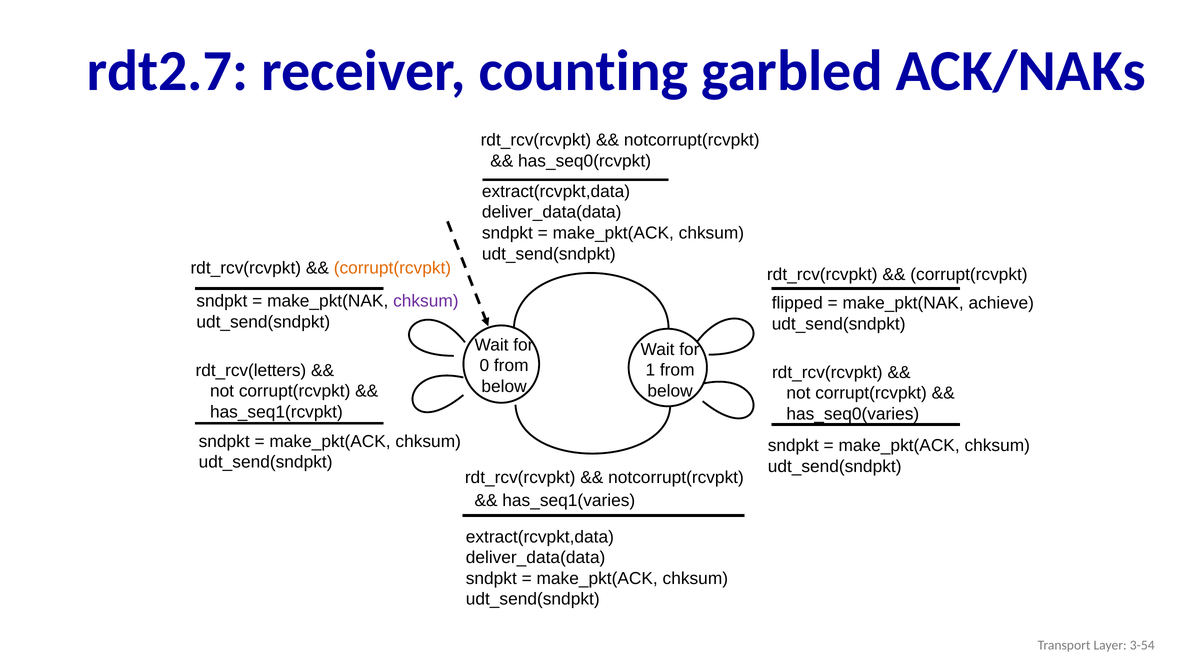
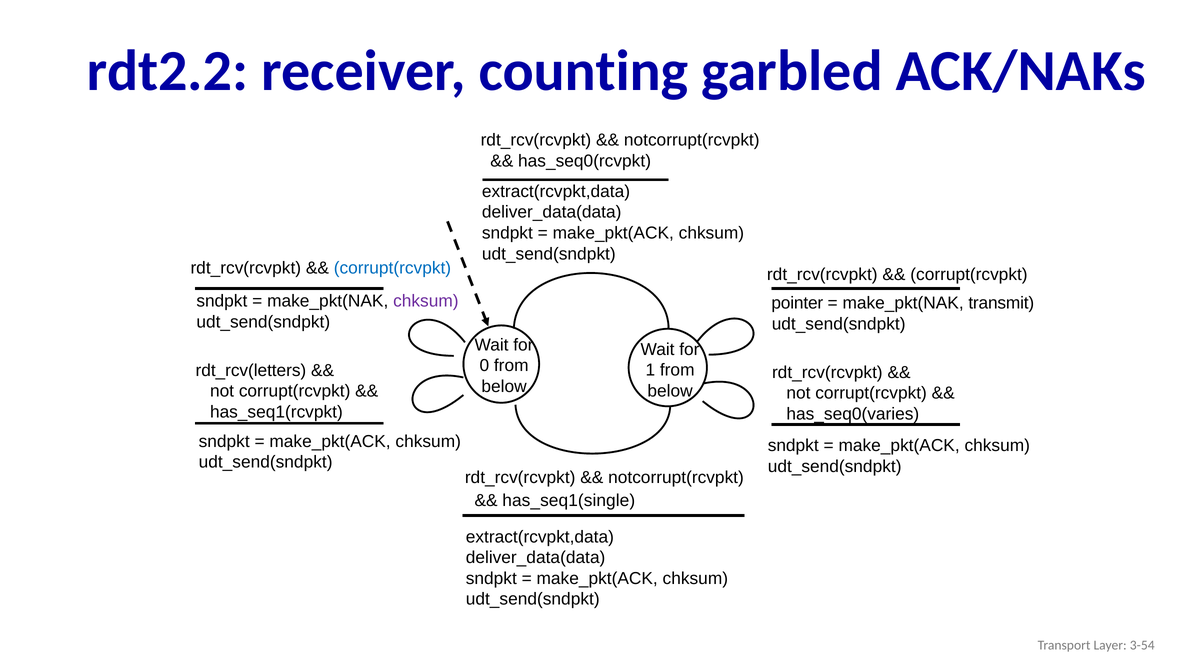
rdt2.7: rdt2.7 -> rdt2.2 (167, 71)
corrupt(rcvpkt colour: orange -> blue (392, 268)
flipped: flipped -> pointer (797, 303)
achieve: achieve -> transmit (1001, 303)
has_seq1(varies: has_seq1(varies -> has_seq1(single (569, 501)
